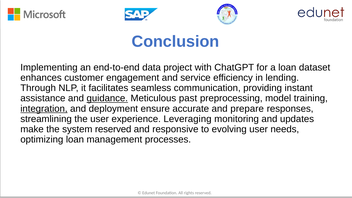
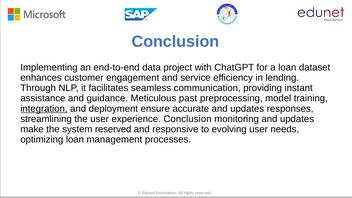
guidance underline: present -> none (107, 98)
accurate and prepare: prepare -> updates (247, 109)
experience Leveraging: Leveraging -> Conclusion (188, 119)
